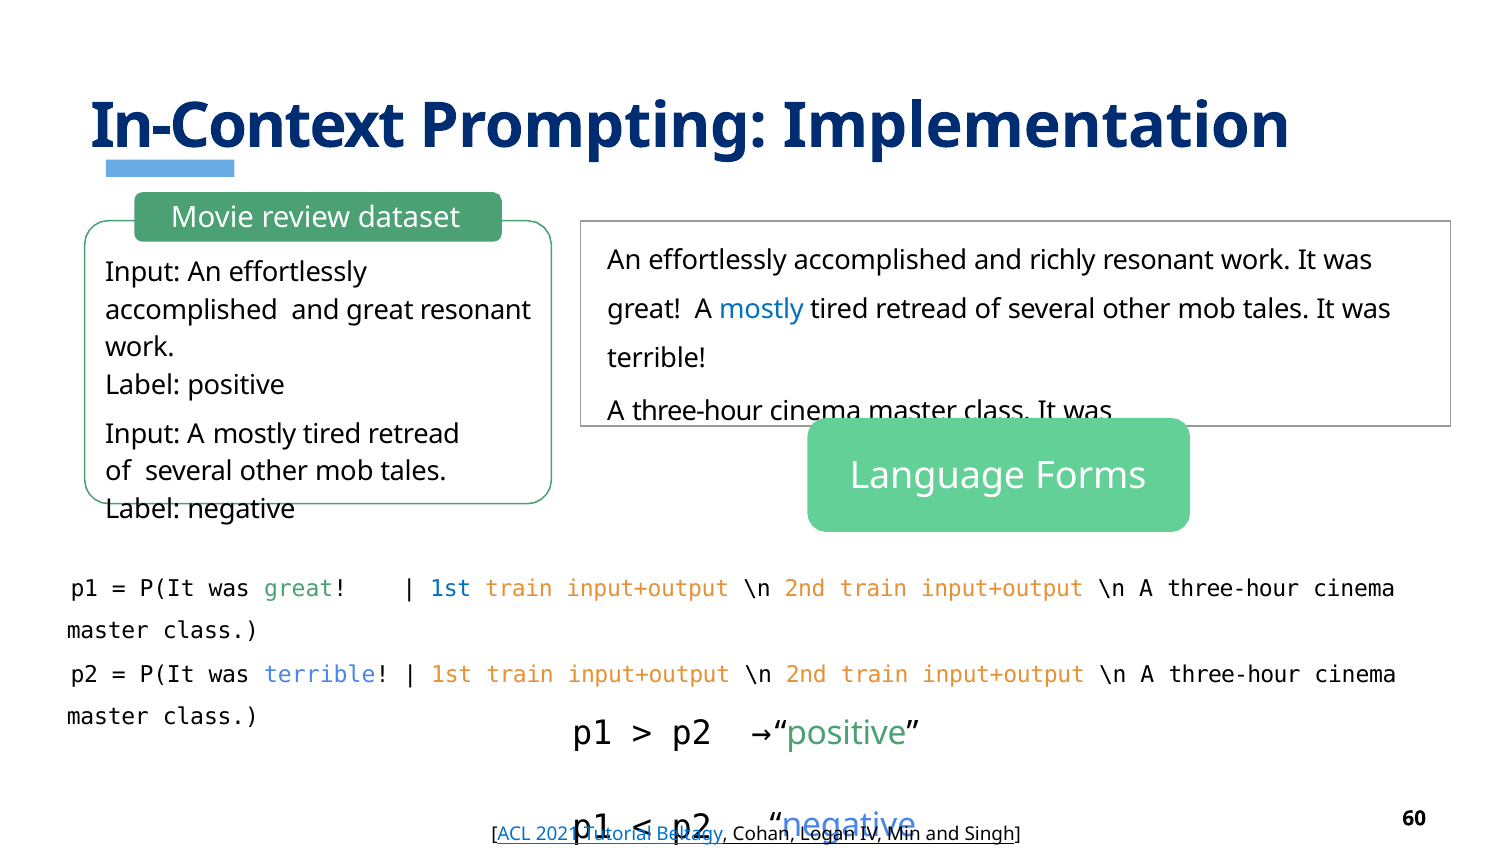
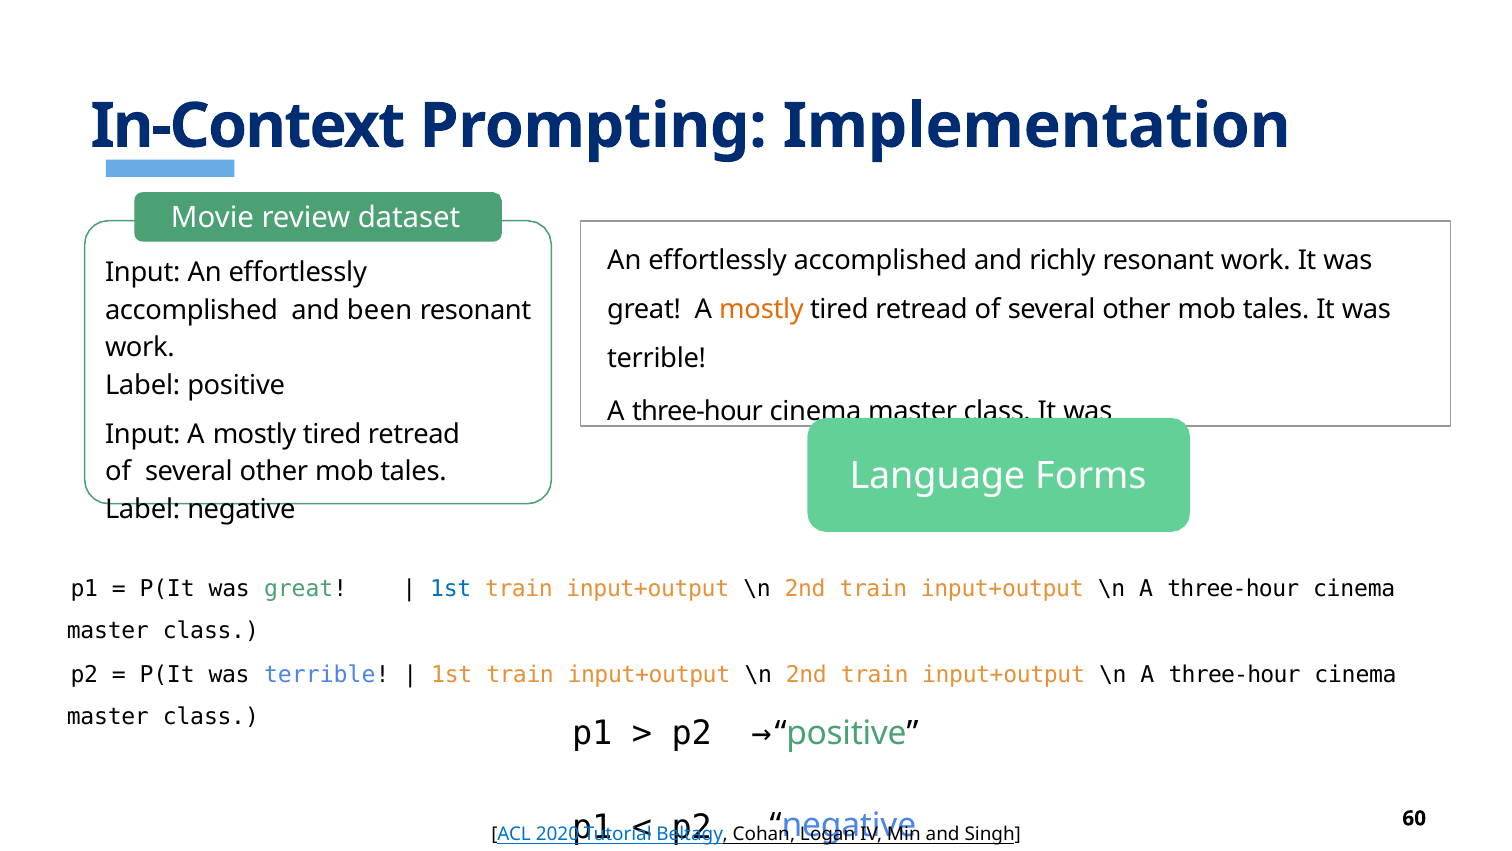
mostly colour: blue -> orange (762, 309)
and great: great -> been (380, 310)
2021: 2021 -> 2020 (557, 834)
